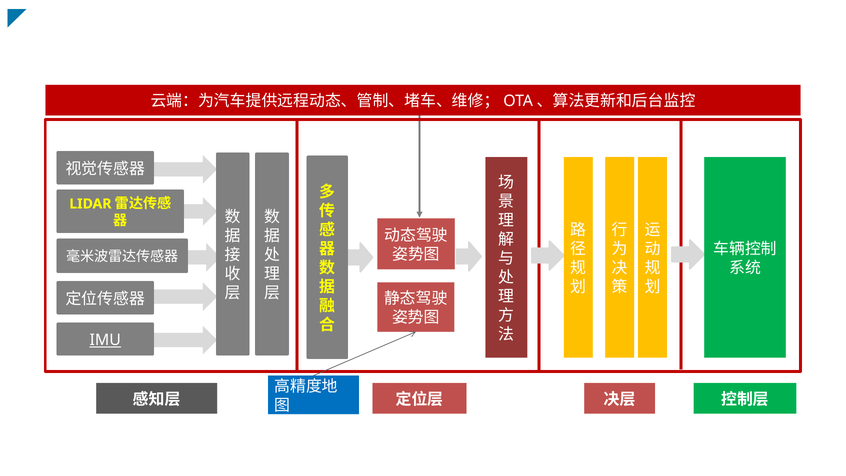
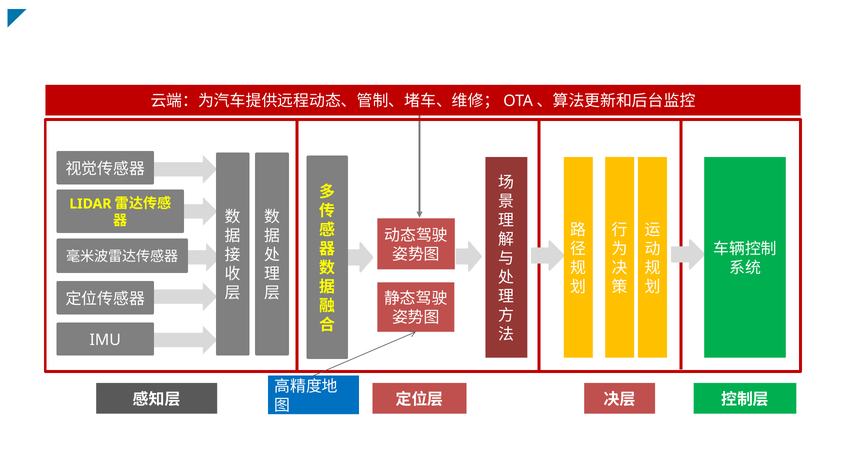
IMU underline: present -> none (105, 340)
